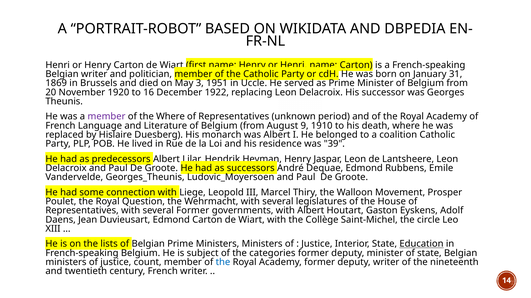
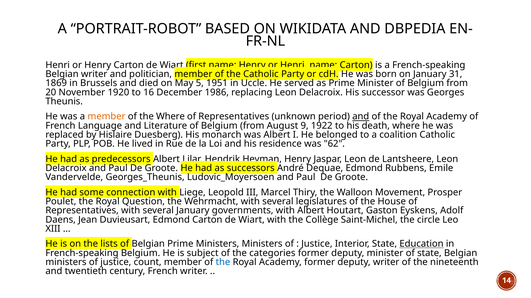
3: 3 -> 5 (200, 83)
1922: 1922 -> 1986 (217, 93)
member colour: purple -> orange (107, 117)
and underline: none -> present (361, 117)
1910: 1910 -> 1922 (322, 126)
39: 39 -> 62 (334, 144)
several Former: Former -> January (193, 211)
